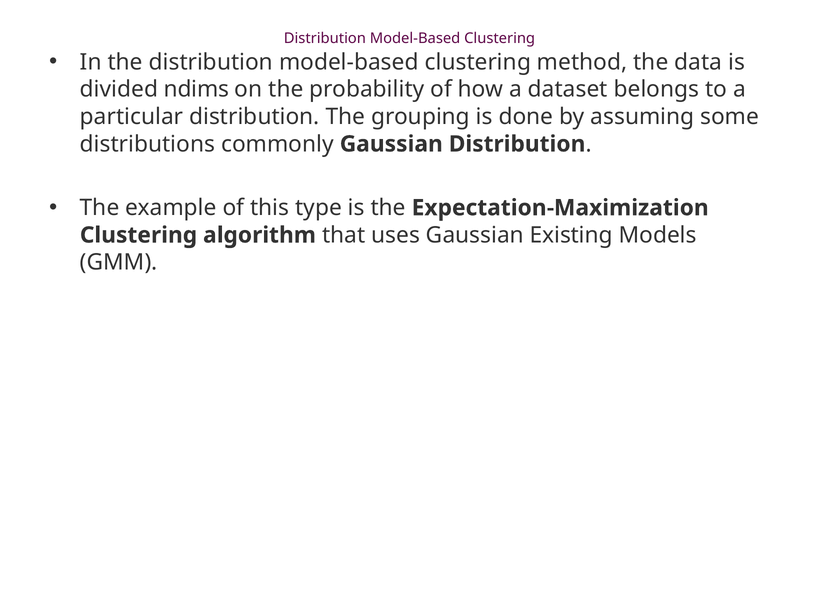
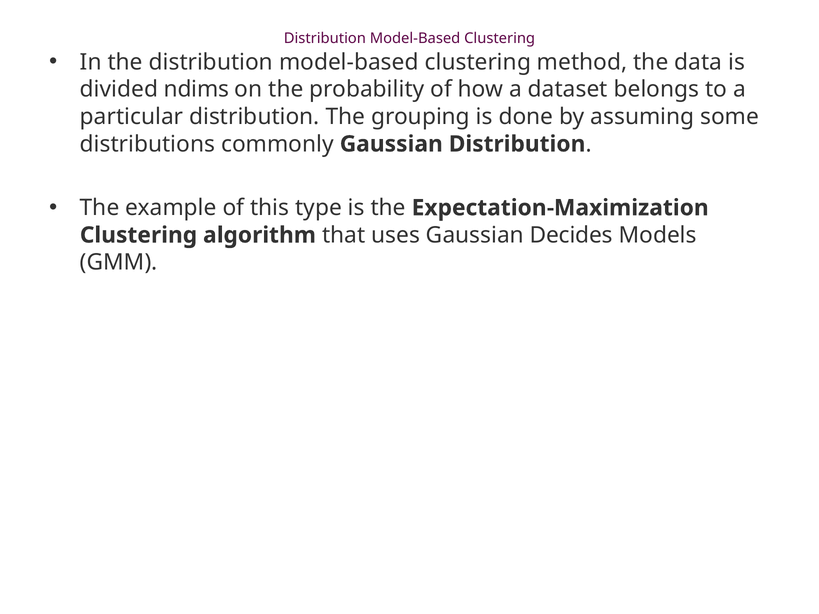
Existing: Existing -> Decides (571, 235)
